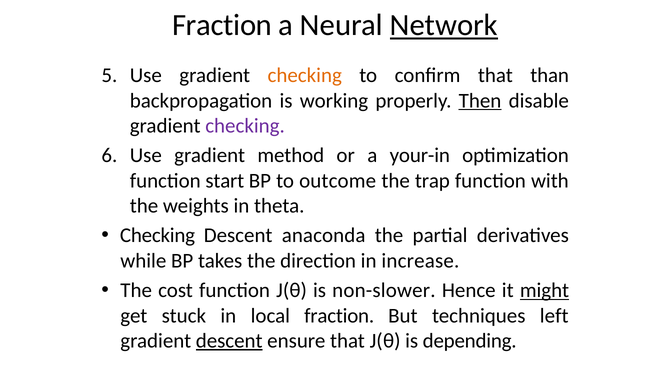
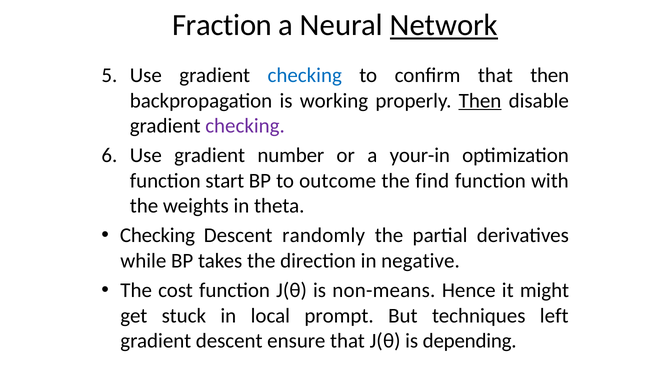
checking colour: orange -> blue (305, 75)
that than: than -> then (550, 75)
method: method -> number (291, 155)
trap: trap -> find (432, 180)
anaconda: anaconda -> randomly (324, 235)
increase: increase -> negative (420, 260)
non-slower: non-slower -> non-means (384, 290)
might underline: present -> none (545, 290)
local fraction: fraction -> prompt (339, 315)
descent underline: present -> none (229, 340)
